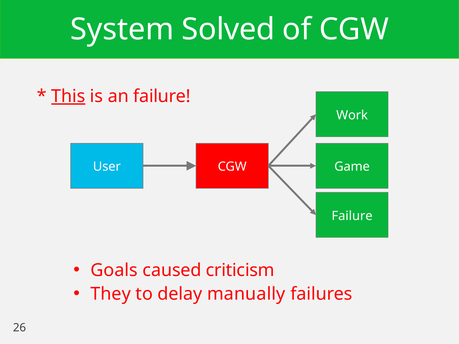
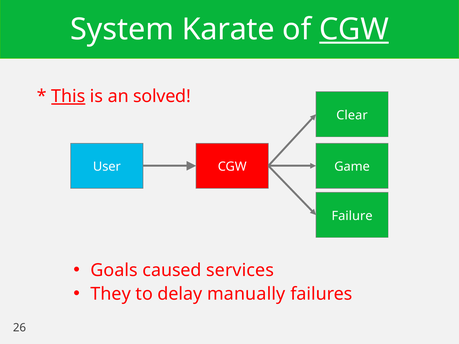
Solved: Solved -> Karate (228, 29)
CGW underline: none -> present (354, 29)
an failure: failure -> solved (162, 96)
Work: Work -> Clear (352, 115)
criticism: criticism -> services (240, 270)
